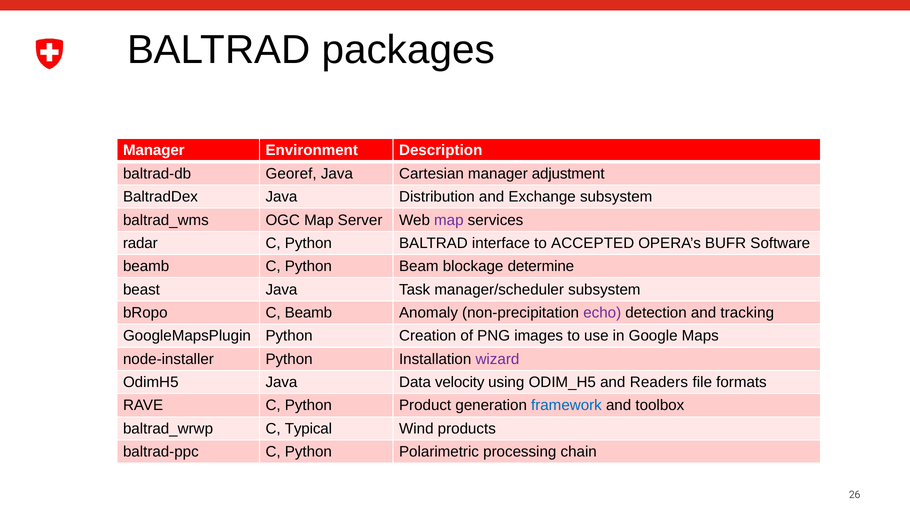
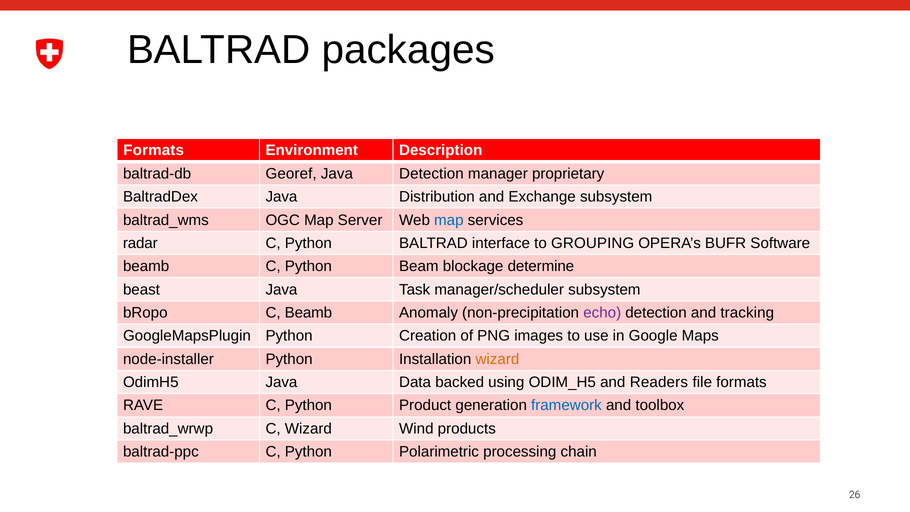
Manager: Manager -> Formats (154, 150)
Java Cartesian: Cartesian -> Detection (431, 174)
adjustment: adjustment -> proprietary (568, 174)
map colour: purple -> blue (449, 220)
ACCEPTED: ACCEPTED -> GROUPING (593, 243)
wizard colour: purple -> orange (497, 359)
velocity: velocity -> backed (460, 382)
C Typical: Typical -> Wizard (308, 429)
